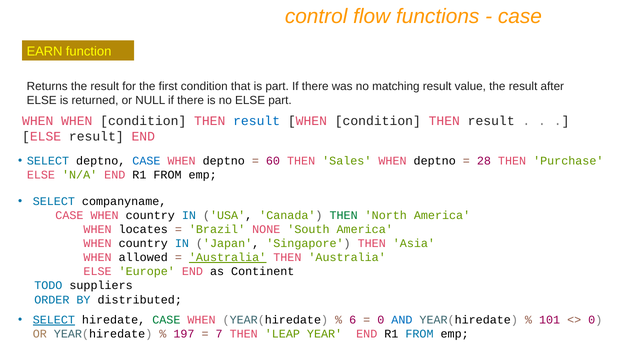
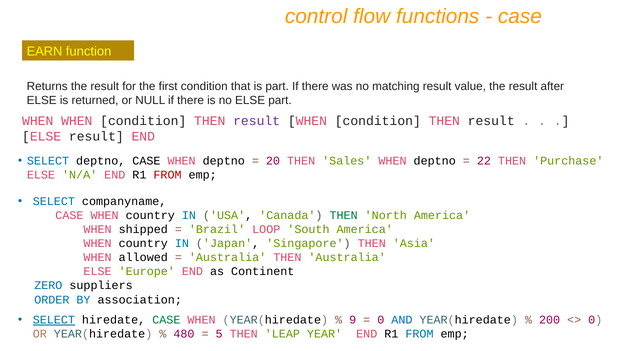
result colour: blue -> purple (257, 121)
CASE colour: blue -> black (146, 161)
60: 60 -> 20 (273, 161)
28: 28 -> 22 (484, 161)
FROM colour: black -> red (168, 175)
locates: locates -> shipped (143, 230)
NONE: NONE -> LOOP (266, 230)
Australia underline: present -> none (228, 258)
TODO: TODO -> ZERO (48, 286)
distributed: distributed -> association (140, 300)
6: 6 -> 9 (353, 320)
101: 101 -> 200 (550, 320)
197: 197 -> 480 (184, 334)
7: 7 -> 5 (219, 334)
